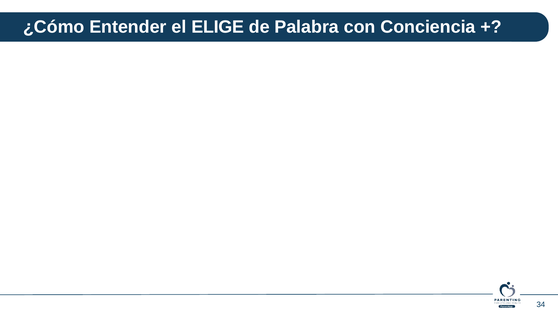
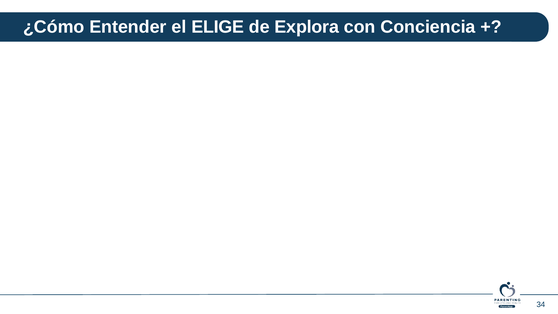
Palabra: Palabra -> Explora (307, 27)
